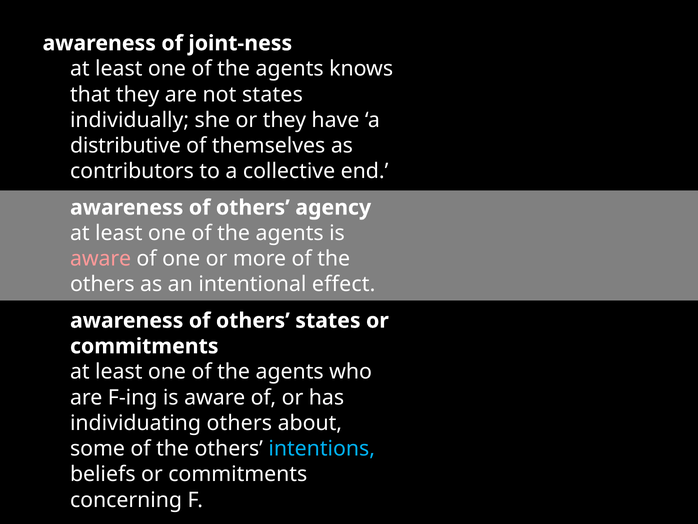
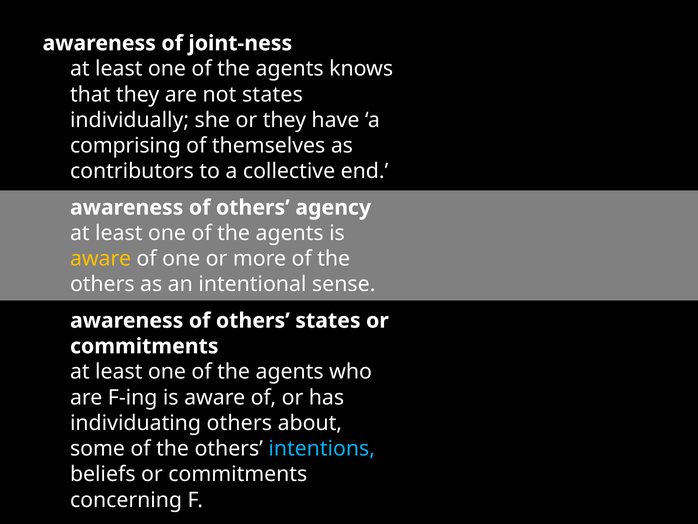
distributive: distributive -> comprising (125, 146)
aware colour: pink -> yellow (101, 259)
effect: effect -> sense (344, 284)
